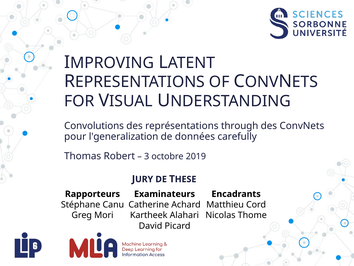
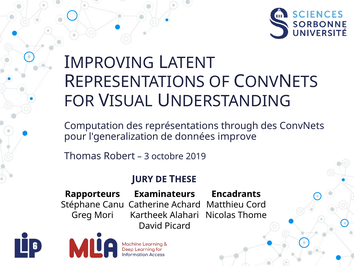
Convolutions: Convolutions -> Computation (94, 126)
carefully: carefully -> improve (237, 136)
